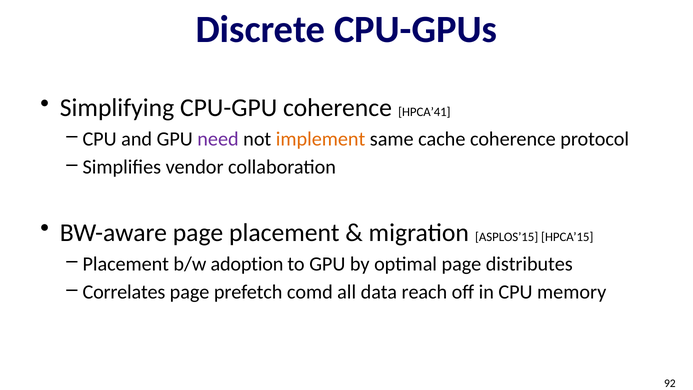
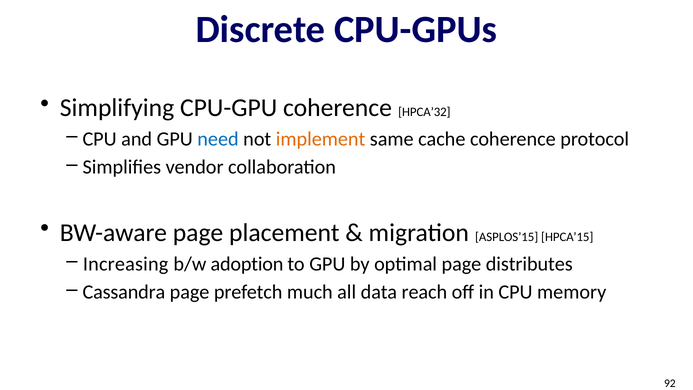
HPCA’41: HPCA’41 -> HPCA’32 (424, 112)
need colour: purple -> blue (218, 139)
Placement: Placement -> Increasing (126, 264)
Correlates: Correlates -> Cassandra (124, 292)
comd: comd -> much (310, 292)
